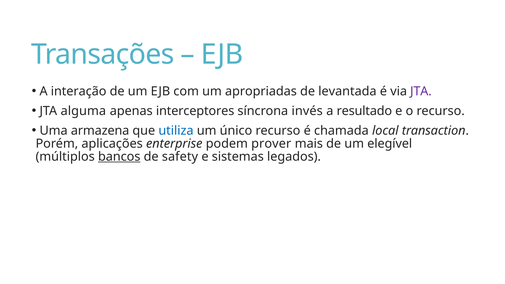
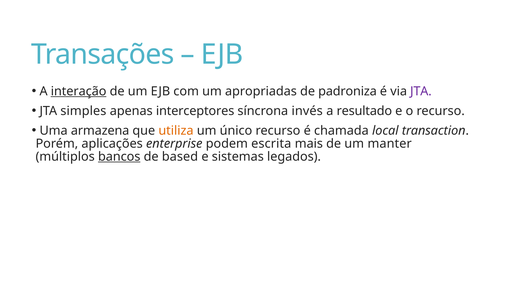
interação underline: none -> present (79, 91)
levantada: levantada -> padroniza (348, 91)
alguma: alguma -> simples (83, 111)
utiliza colour: blue -> orange (176, 131)
prover: prover -> escrita (271, 144)
elegível: elegível -> manter (390, 144)
safety: safety -> based (180, 157)
